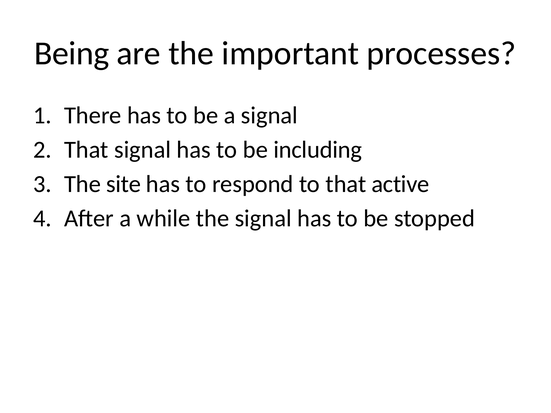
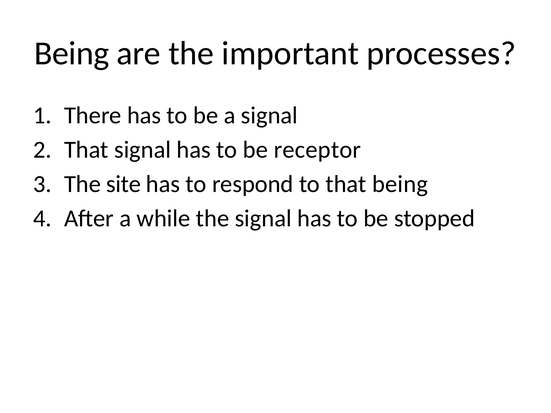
including: including -> receptor (317, 150)
that active: active -> being (400, 184)
